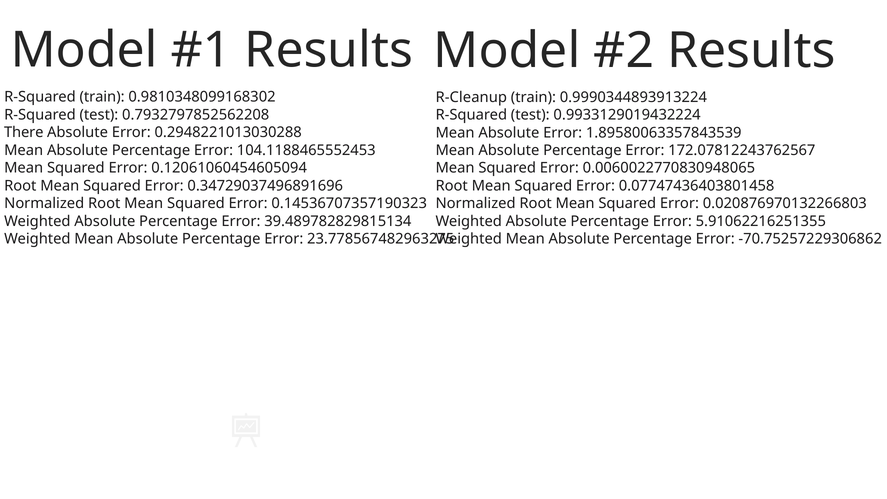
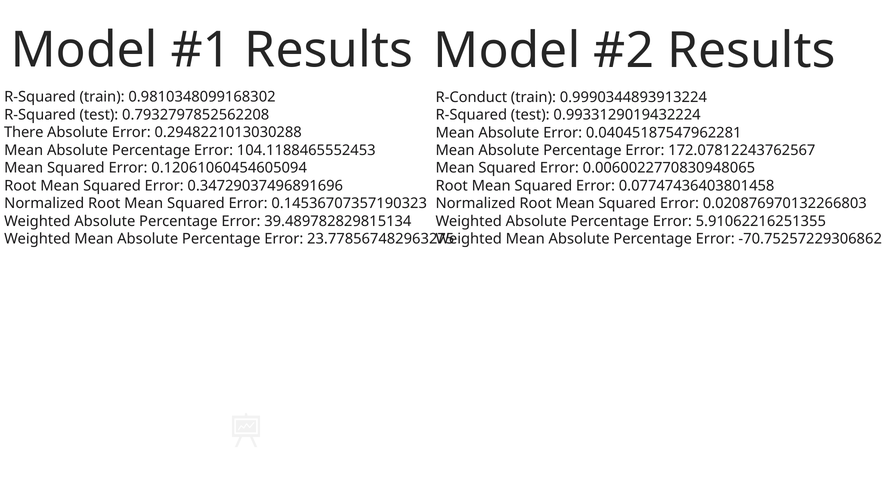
R-Cleanup: R-Cleanup -> R-Conduct (471, 97)
1.89580063357843539: 1.89580063357843539 -> 0.04045187547962281 (664, 133)
